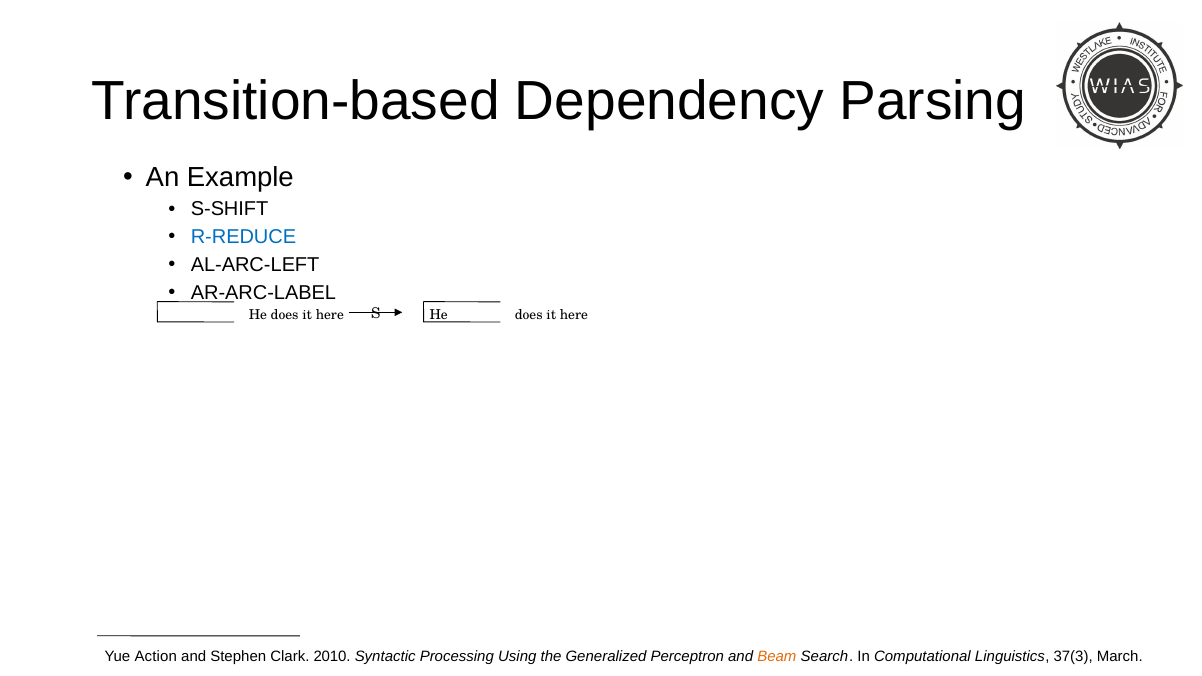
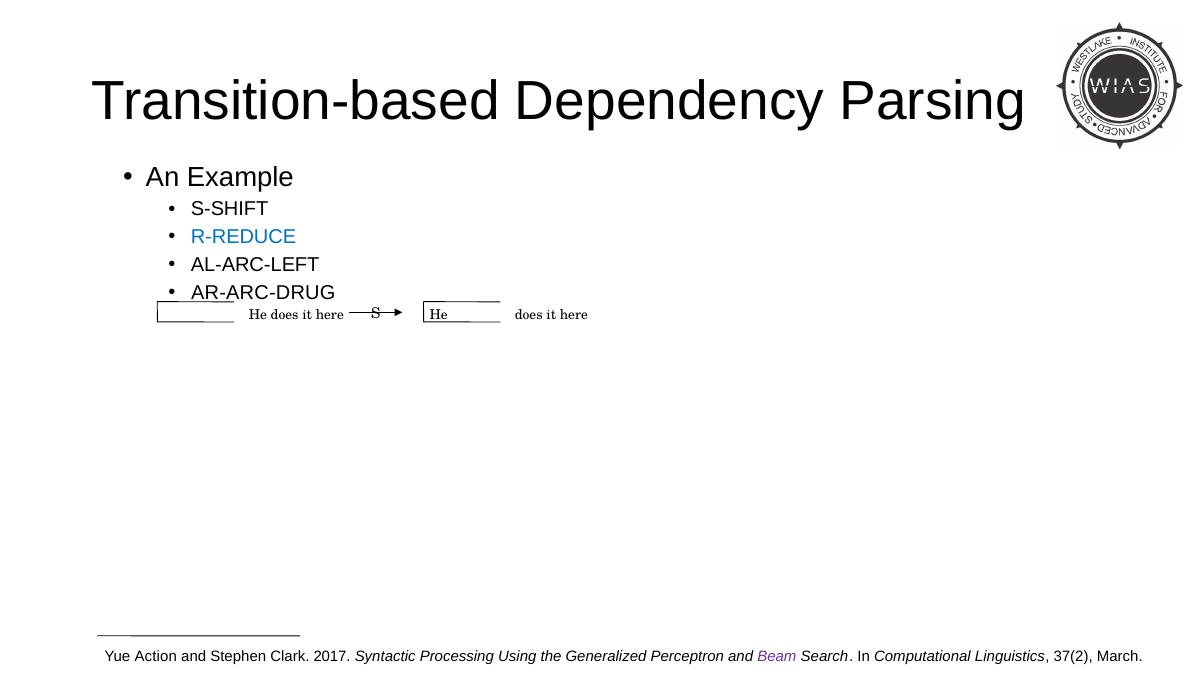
AR-ARC-LABEL: AR-ARC-LABEL -> AR-ARC-DRUG (263, 293)
2010: 2010 -> 2017 (332, 657)
Beam colour: orange -> purple (777, 657)
37(3: 37(3 -> 37(2 (1073, 657)
